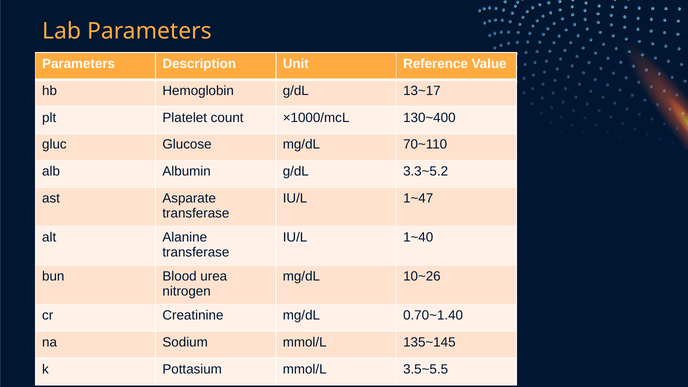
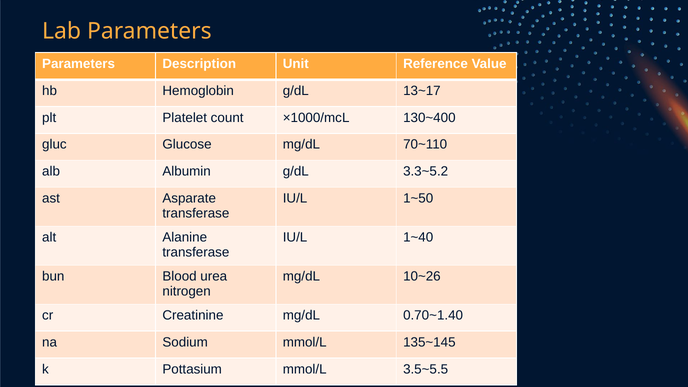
1~47: 1~47 -> 1~50 (418, 198)
